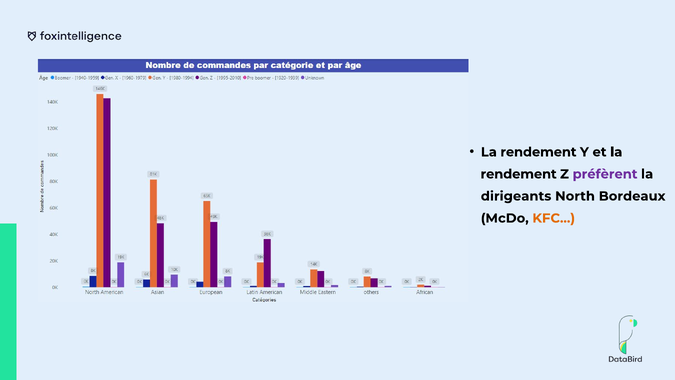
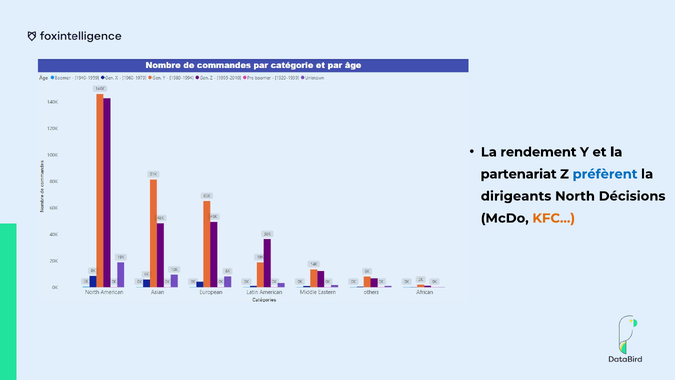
rendement: rendement -> partenariat (519, 174)
préfèrent colour: purple -> blue (605, 174)
Bordeaux: Bordeaux -> Décisions (632, 196)
